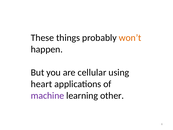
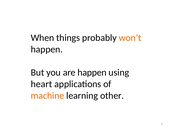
These: These -> When (42, 38)
are cellular: cellular -> happen (92, 72)
machine colour: purple -> orange (47, 95)
